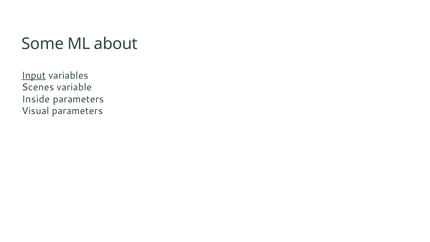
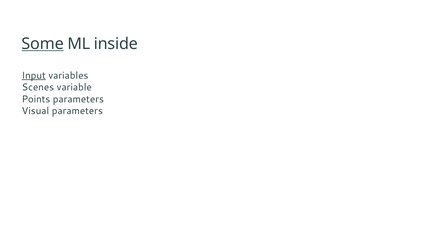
Some underline: none -> present (43, 44)
about: about -> inside (116, 44)
Inside: Inside -> Points (36, 99)
